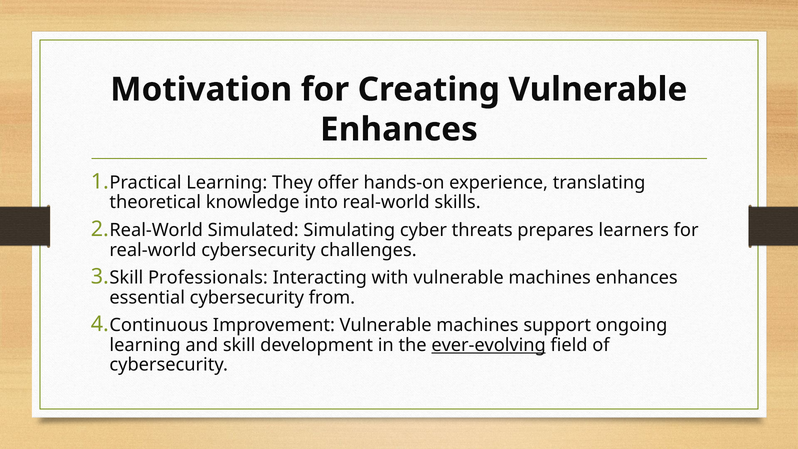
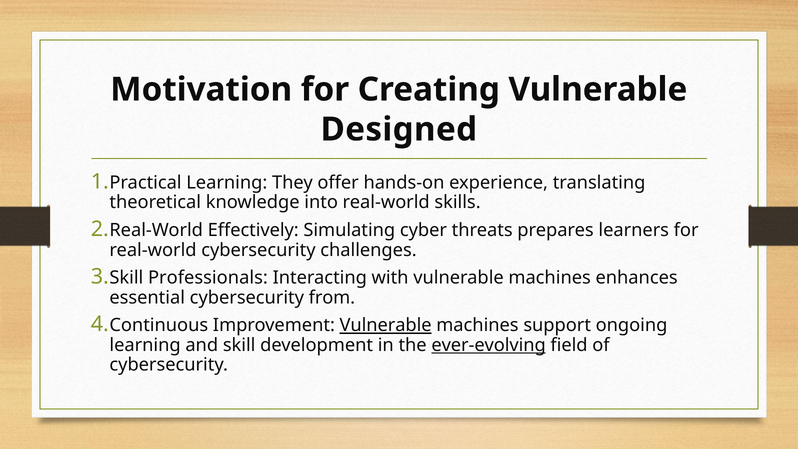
Enhances: Enhances -> Designed (399, 129)
Simulated: Simulated -> Effectively (253, 230)
Vulnerable underline: none -> present (386, 325)
